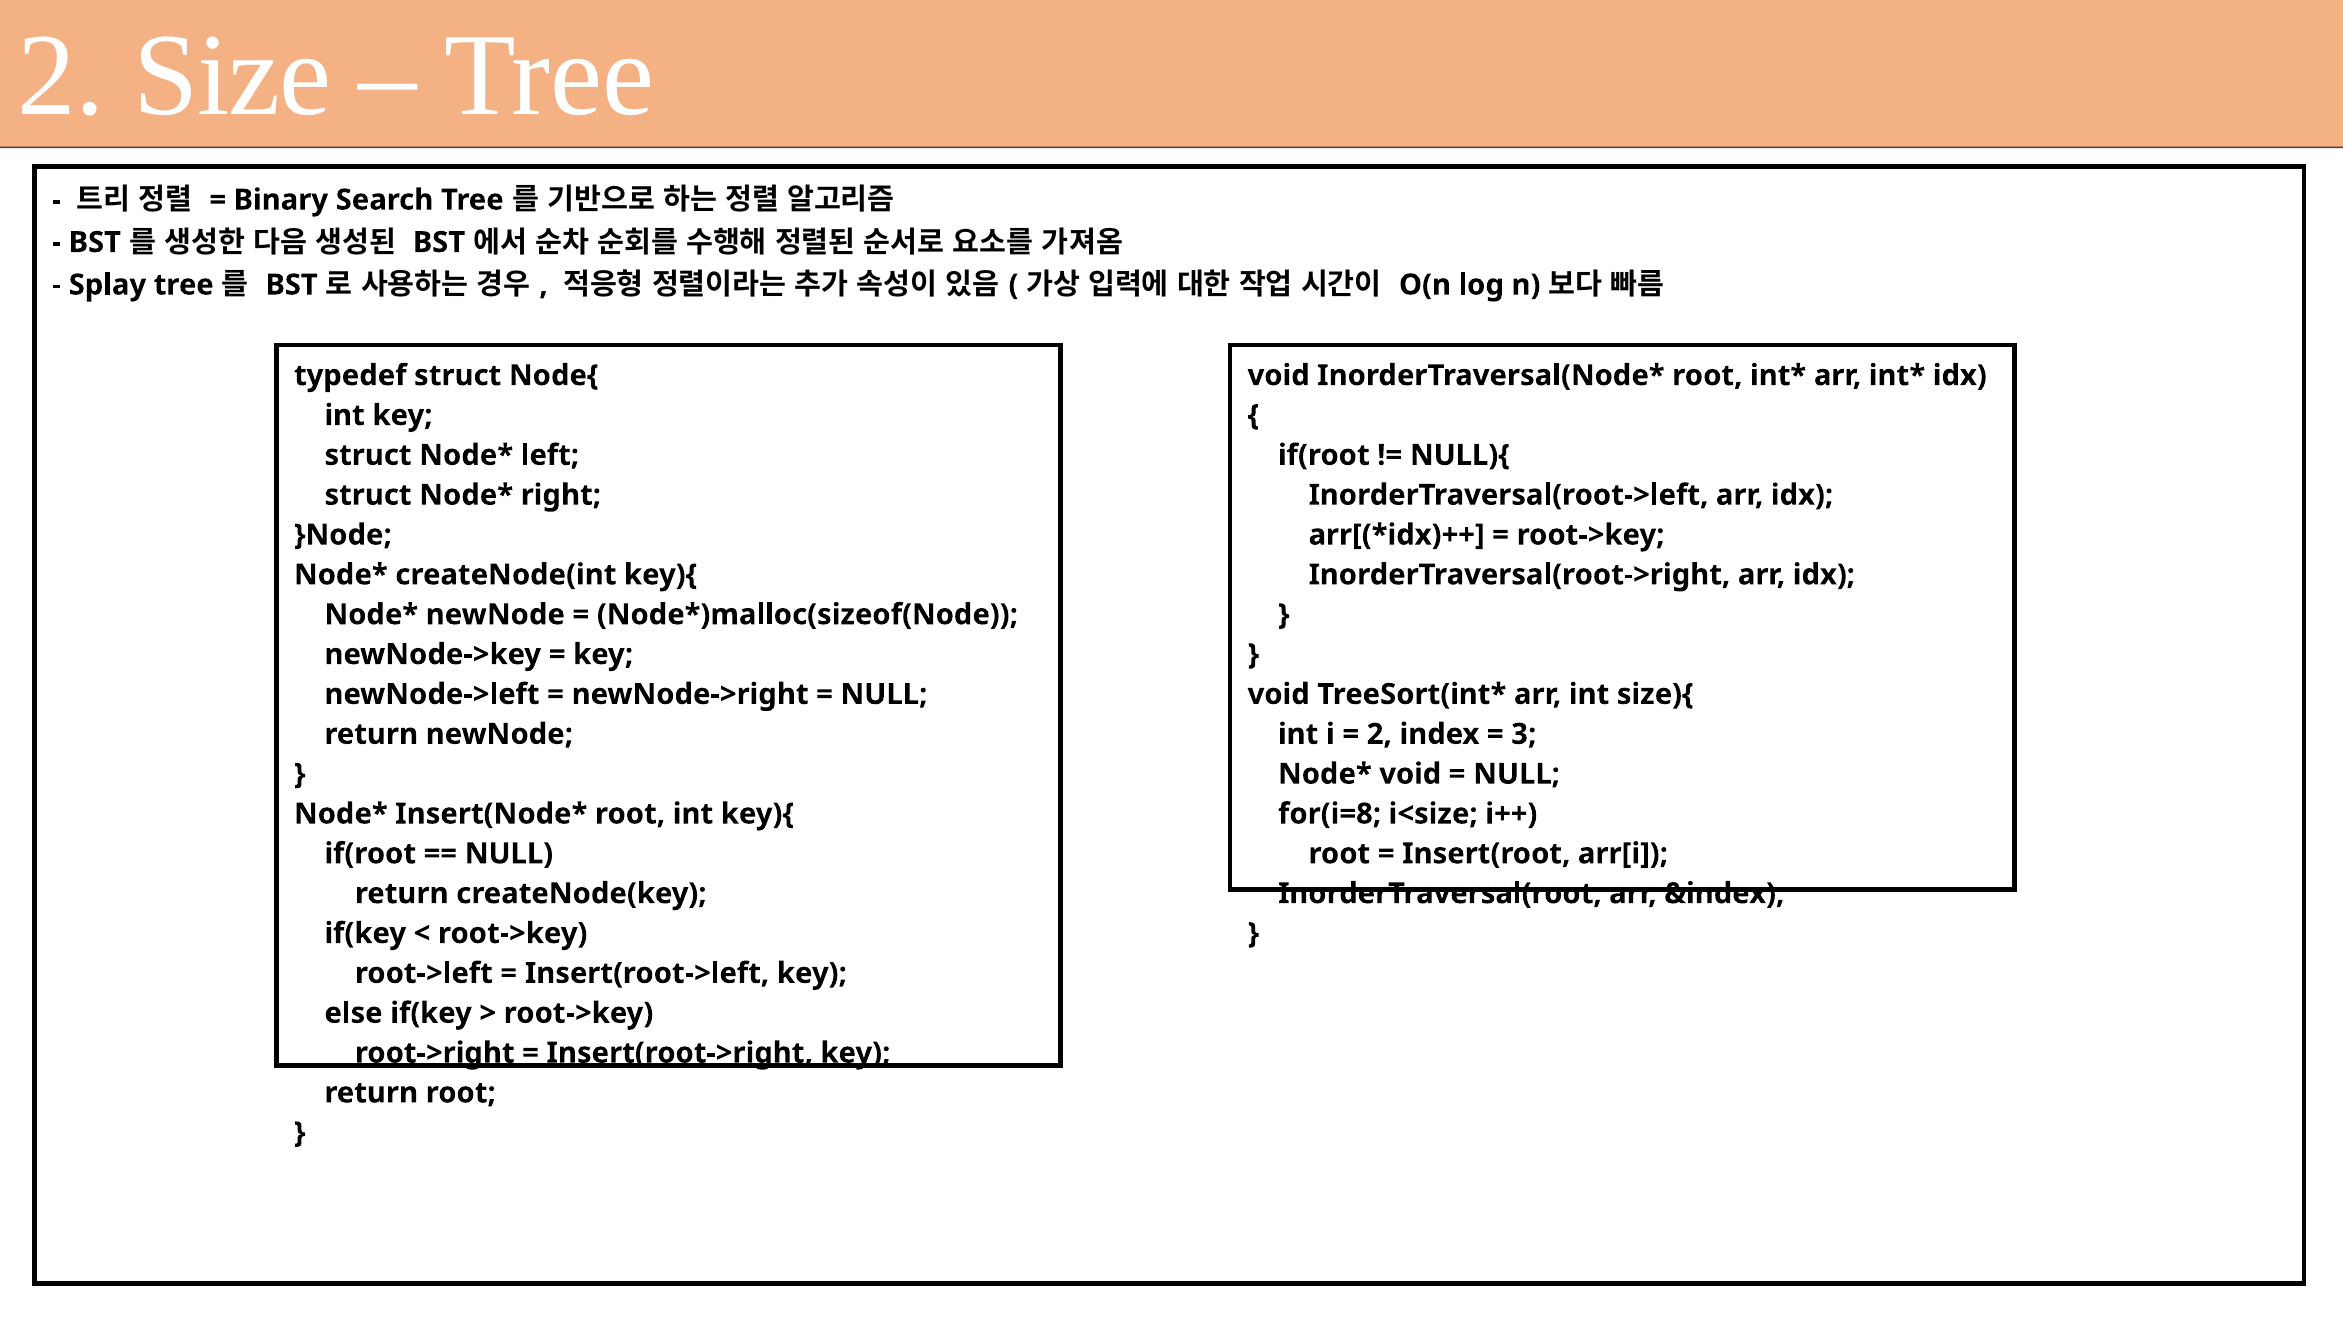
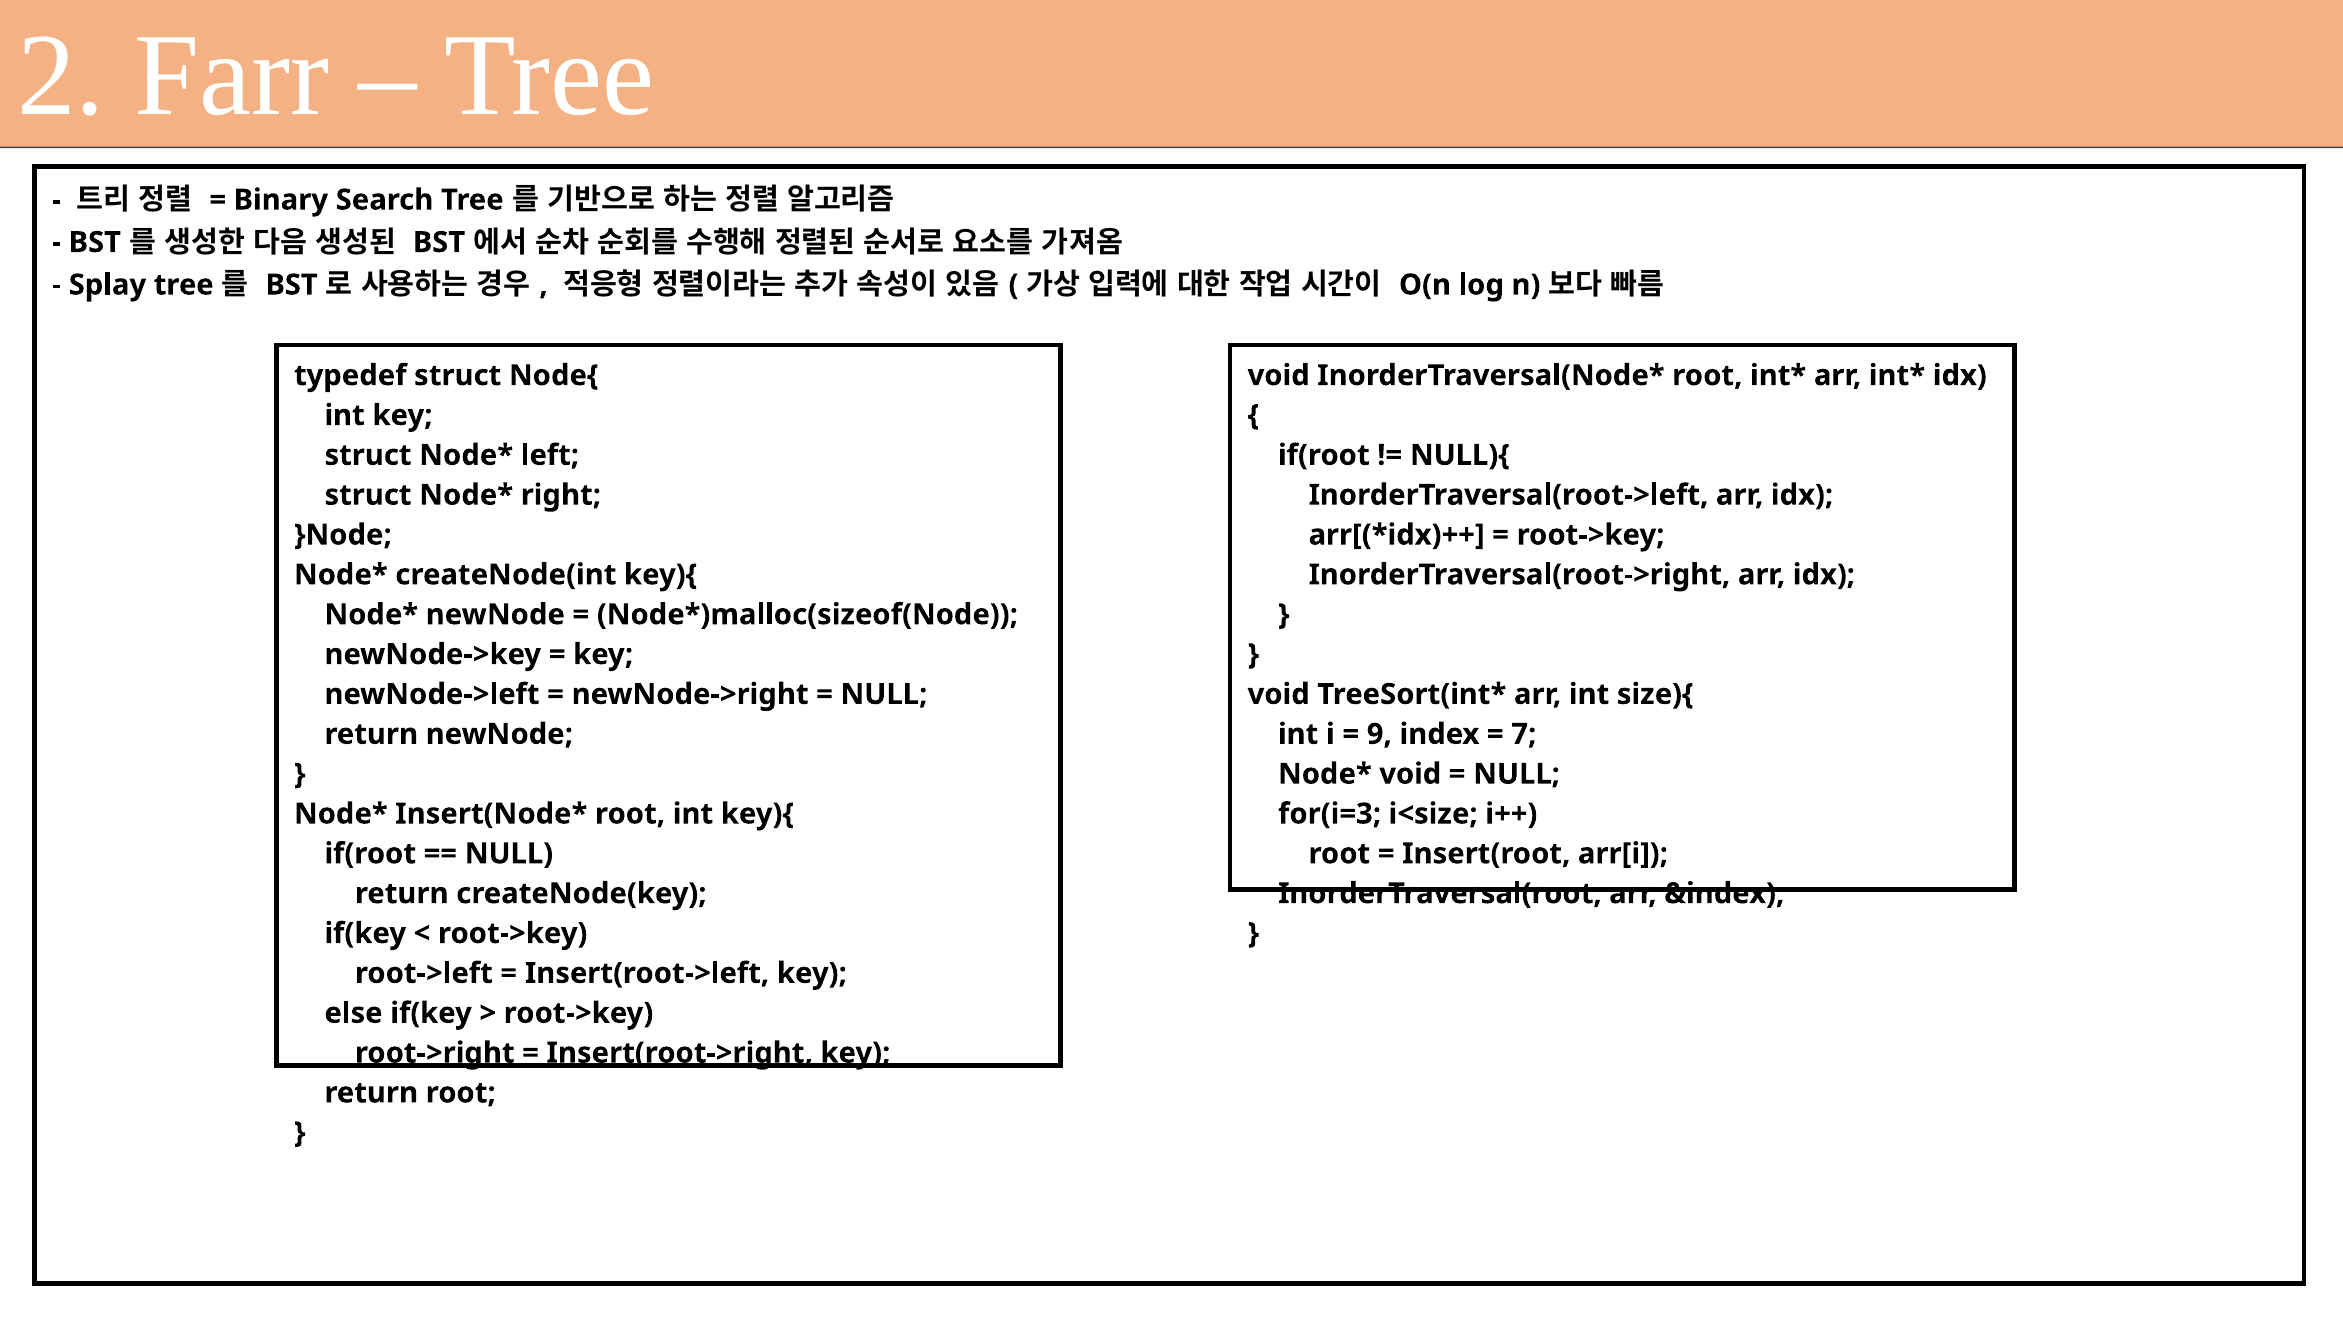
Size: Size -> Farr (232, 76)
2: 2 -> 9 (1379, 734)
3: 3 -> 7 (1524, 734)
for(i=8: for(i=8 -> for(i=3 (1330, 814)
